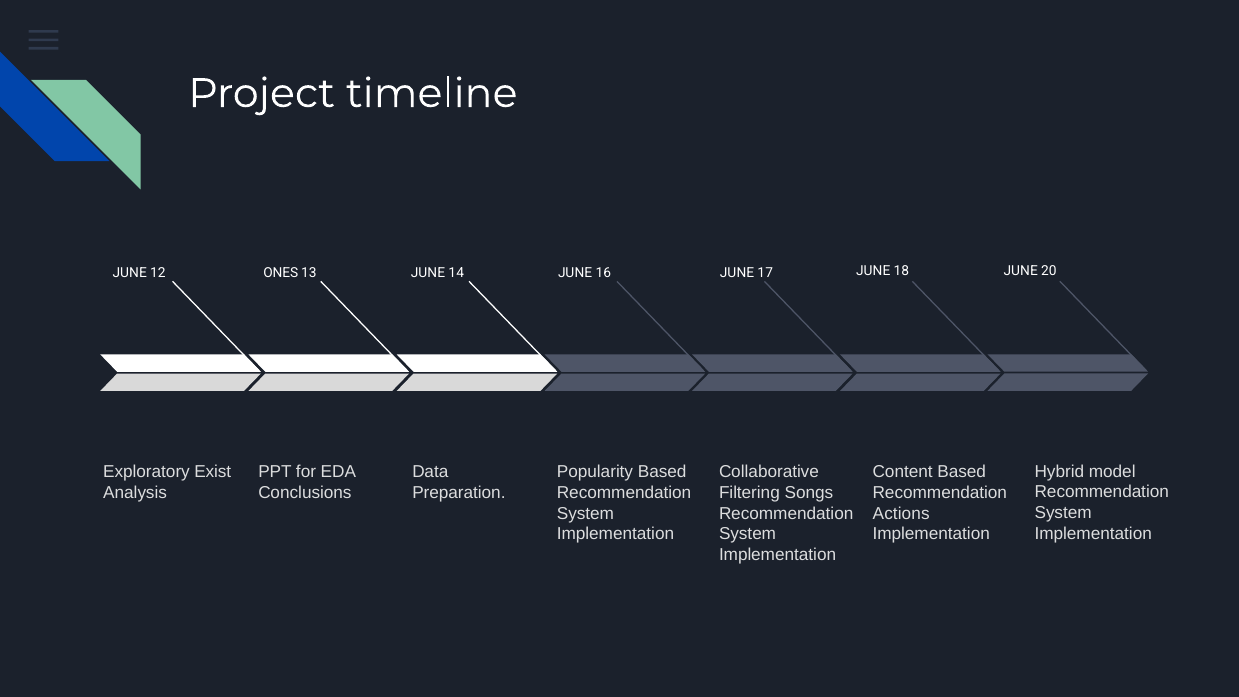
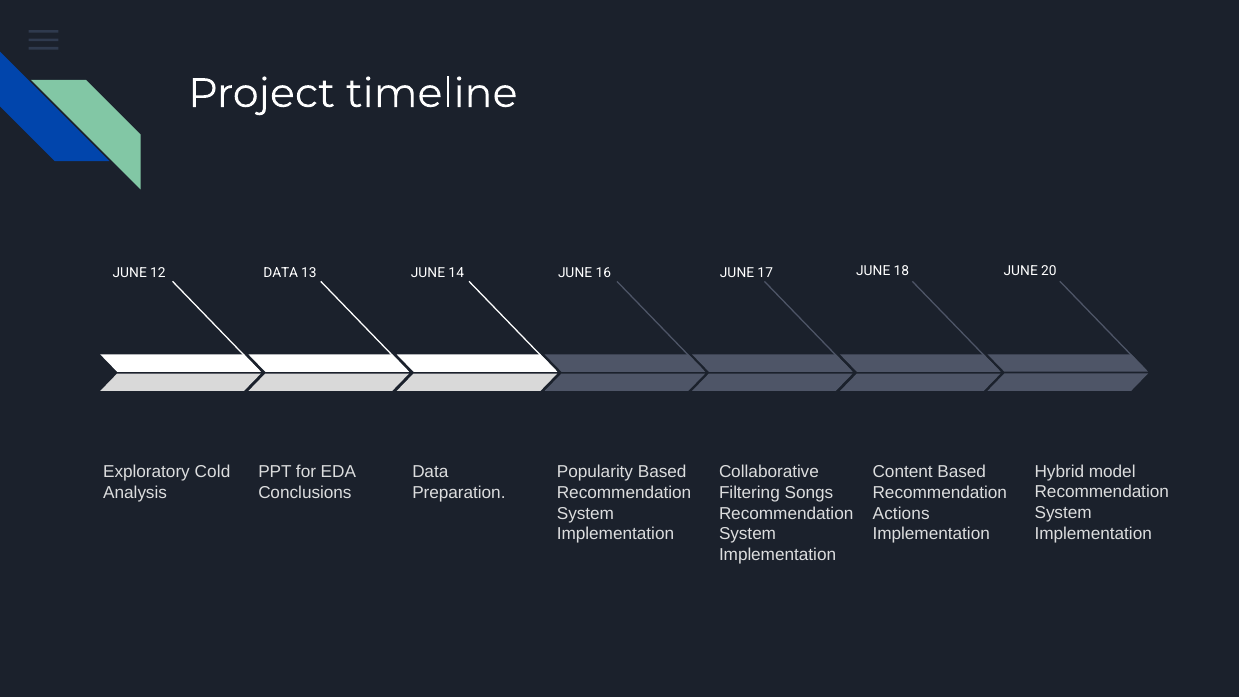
ONES: ONES -> DATA (281, 273)
Exist: Exist -> Cold (213, 472)
